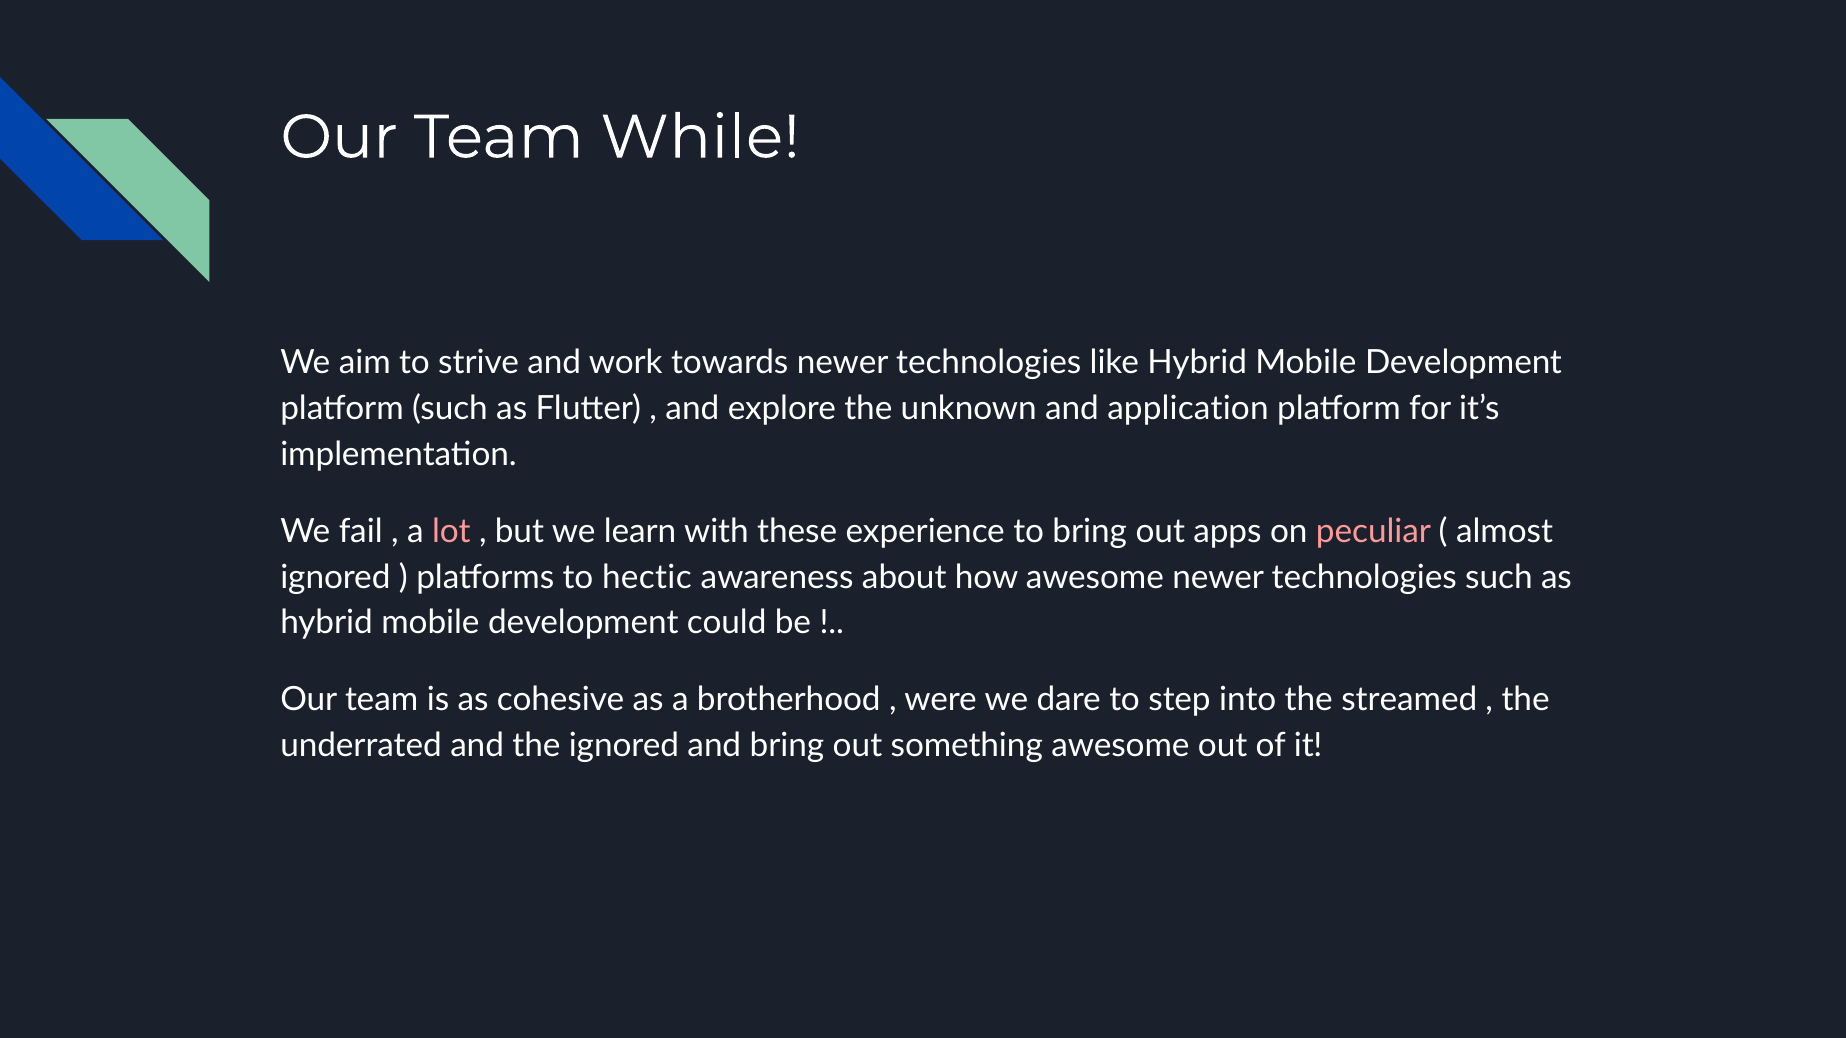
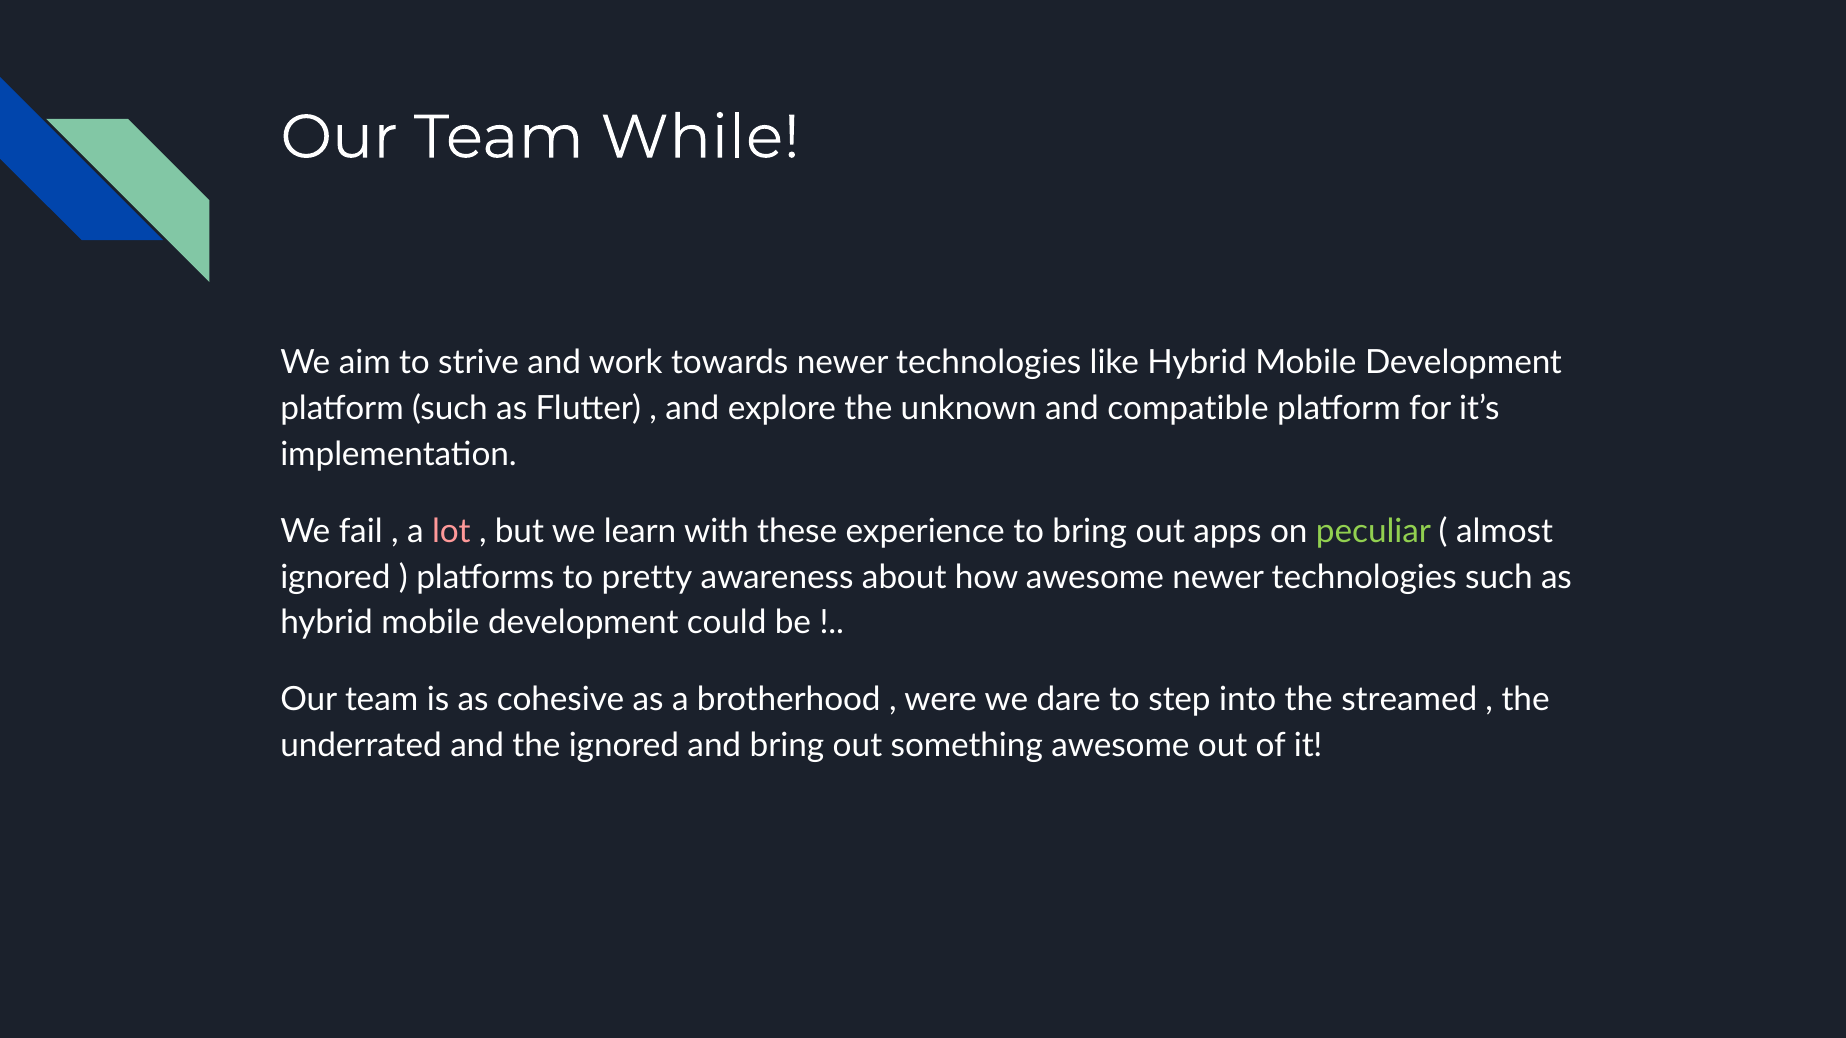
application: application -> compatible (1188, 409)
peculiar colour: pink -> light green (1373, 531)
hectic: hectic -> pretty (647, 577)
